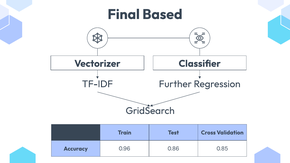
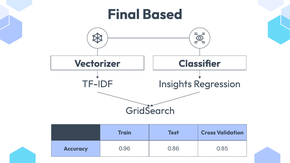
Further: Further -> Insights (175, 84)
